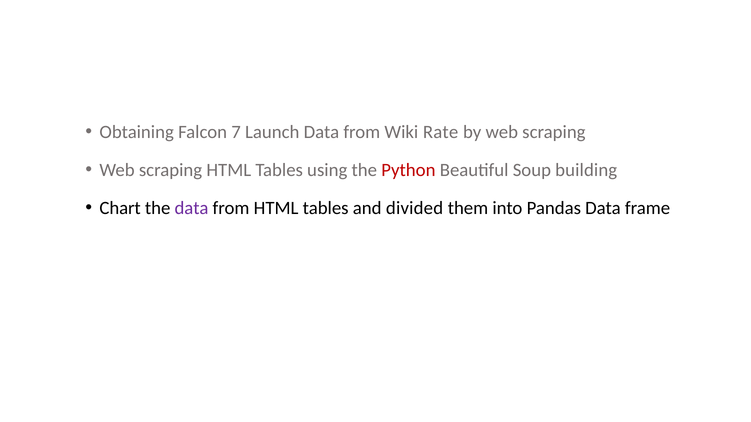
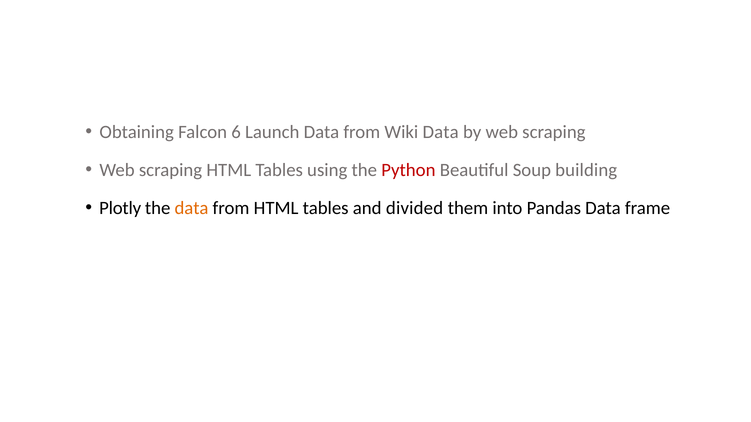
7: 7 -> 6 (236, 132)
Wiki Rate: Rate -> Data (441, 132)
Chart: Chart -> Plotly (120, 208)
data colour: purple -> orange (192, 208)
